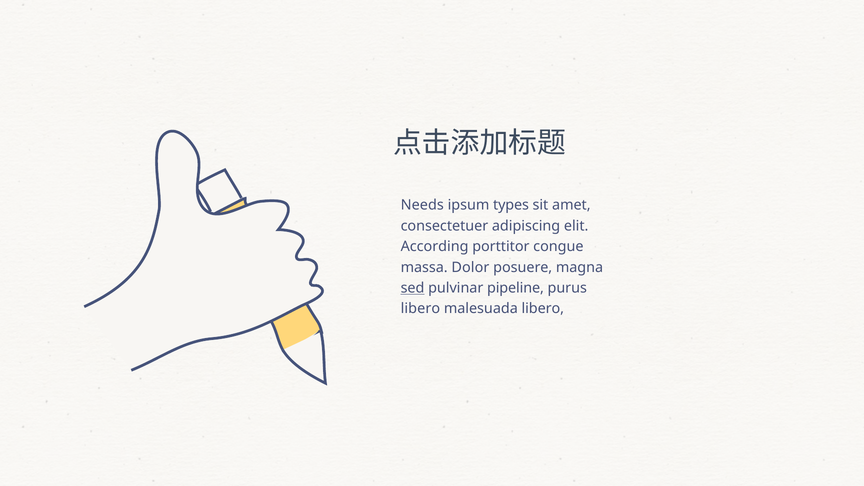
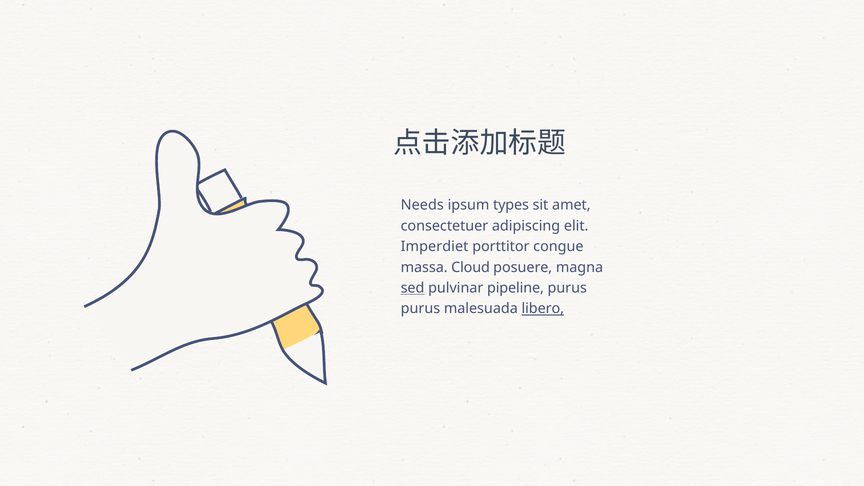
According: According -> Imperdiet (435, 247)
Dolor: Dolor -> Cloud (471, 267)
libero: libero -> purus (420, 309)
libero underline: none -> present (543, 309)
